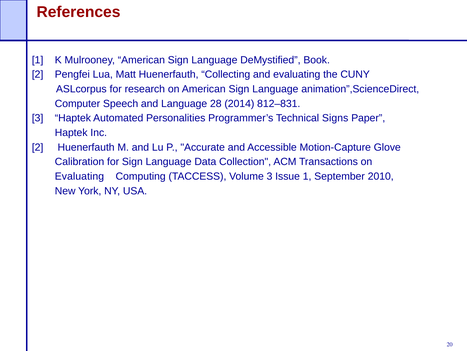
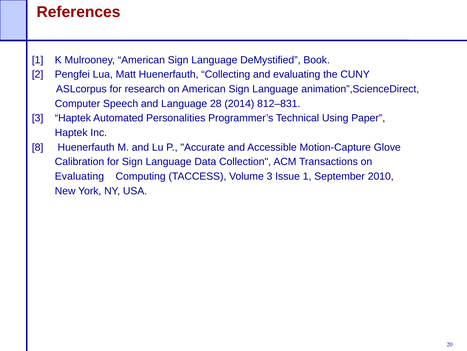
Signs: Signs -> Using (335, 118)
2: 2 -> 8 (38, 147)
